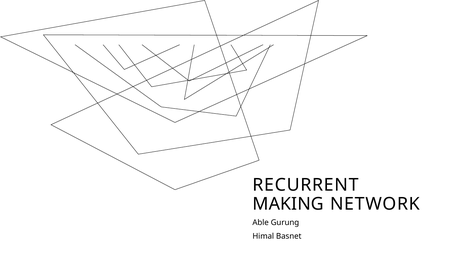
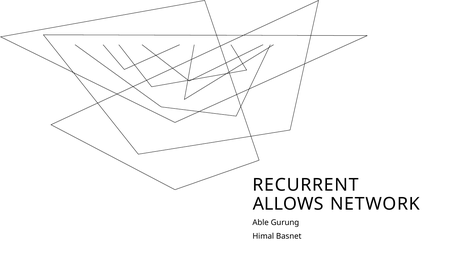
MAKING: MAKING -> ALLOWS (288, 204)
